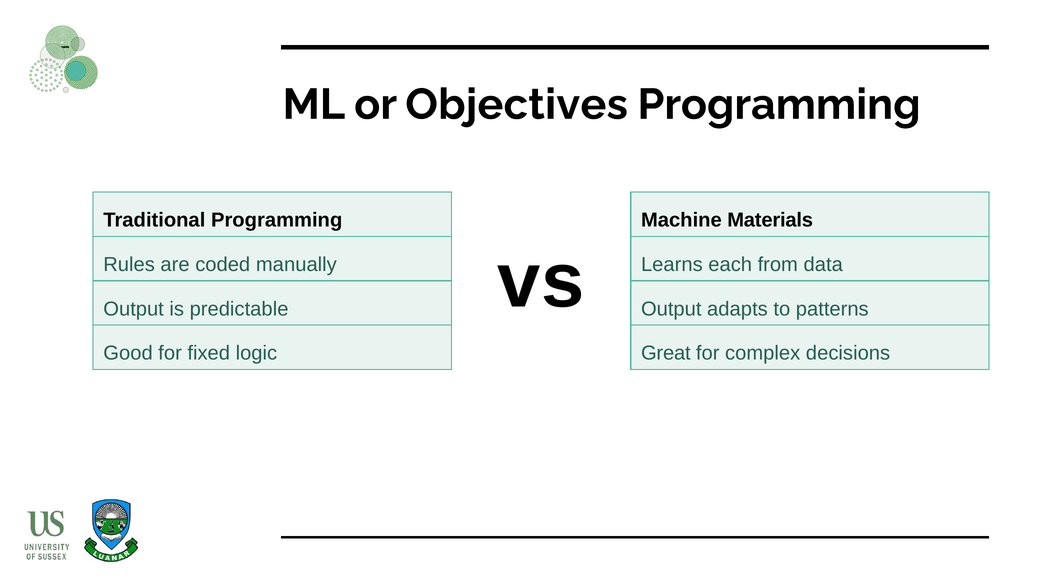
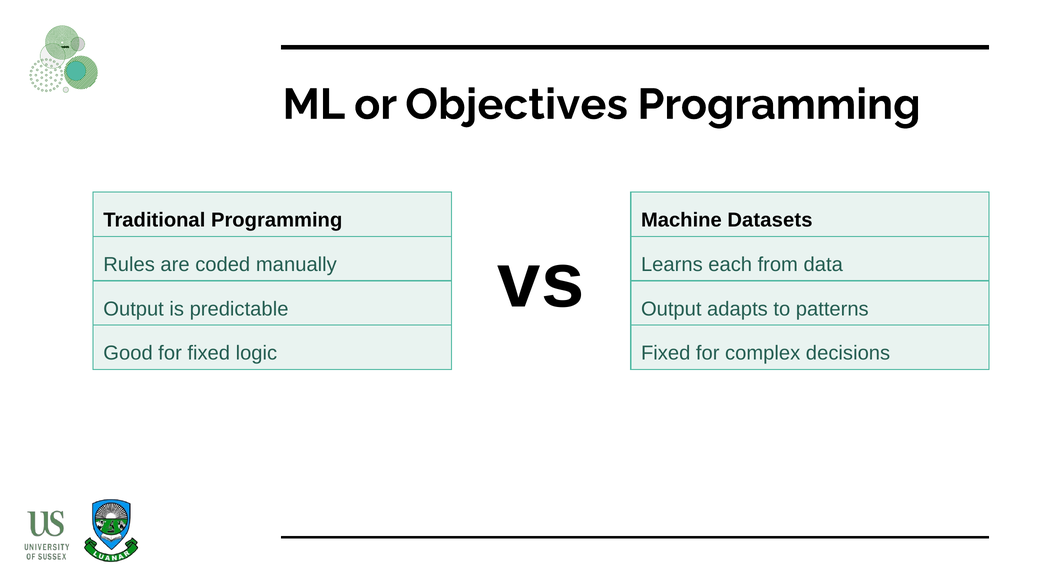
Materials: Materials -> Datasets (770, 220)
Great: Great -> Fixed (666, 353)
